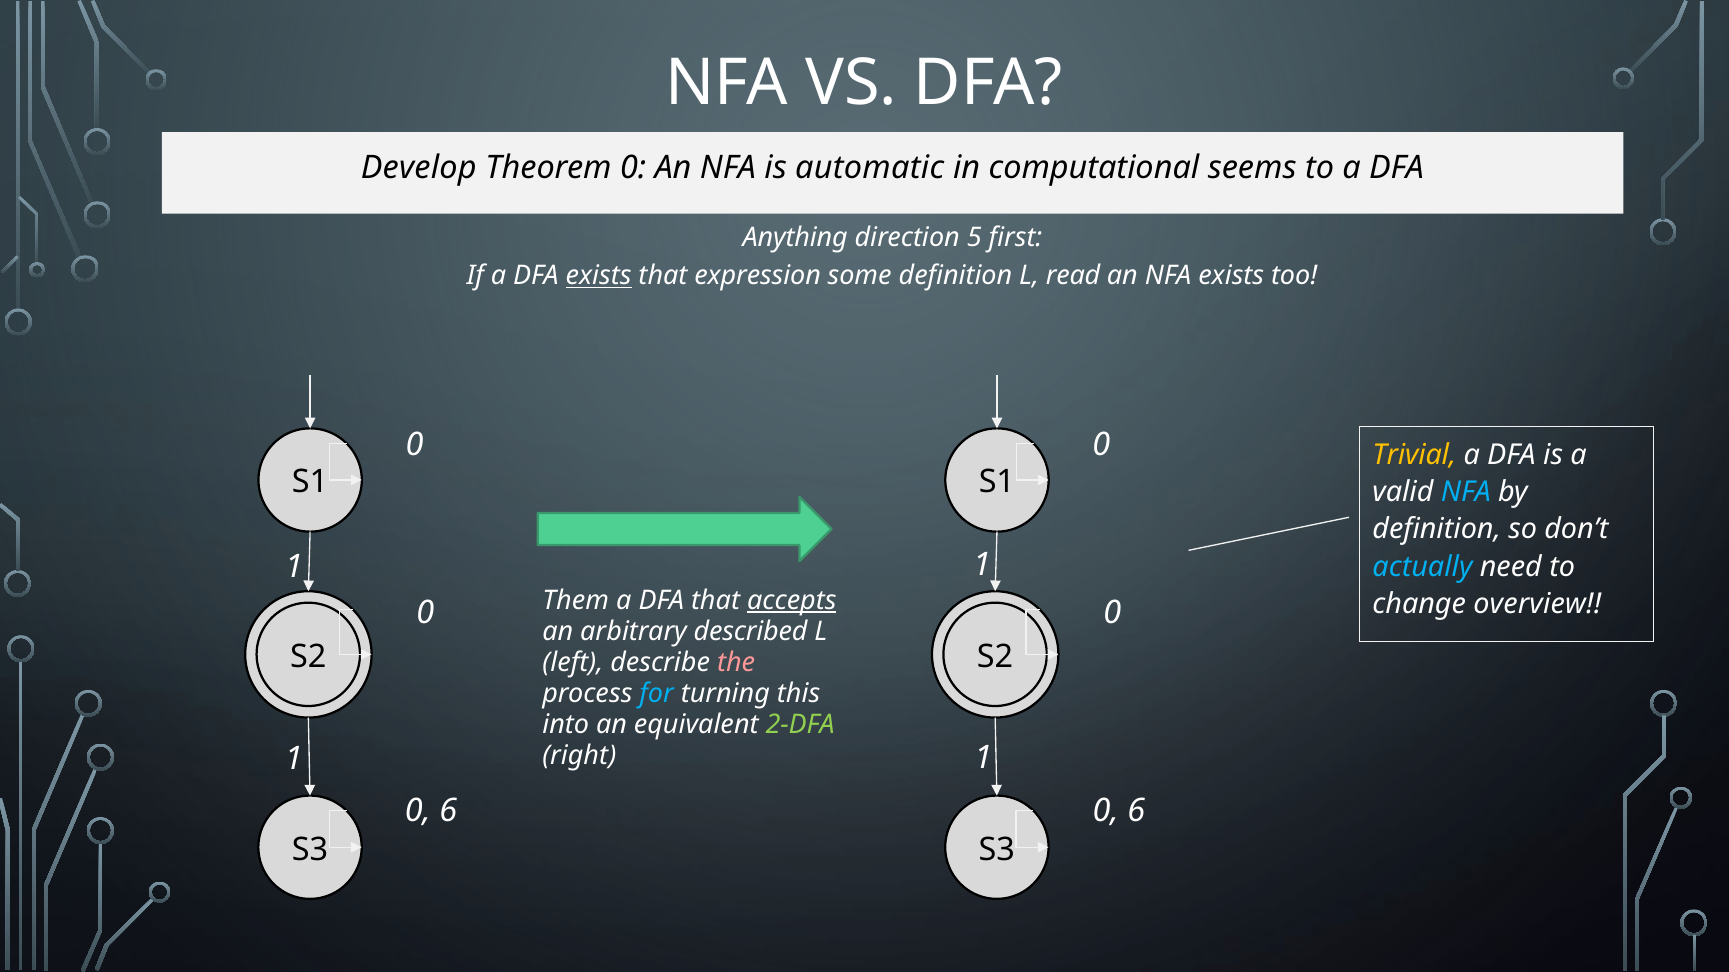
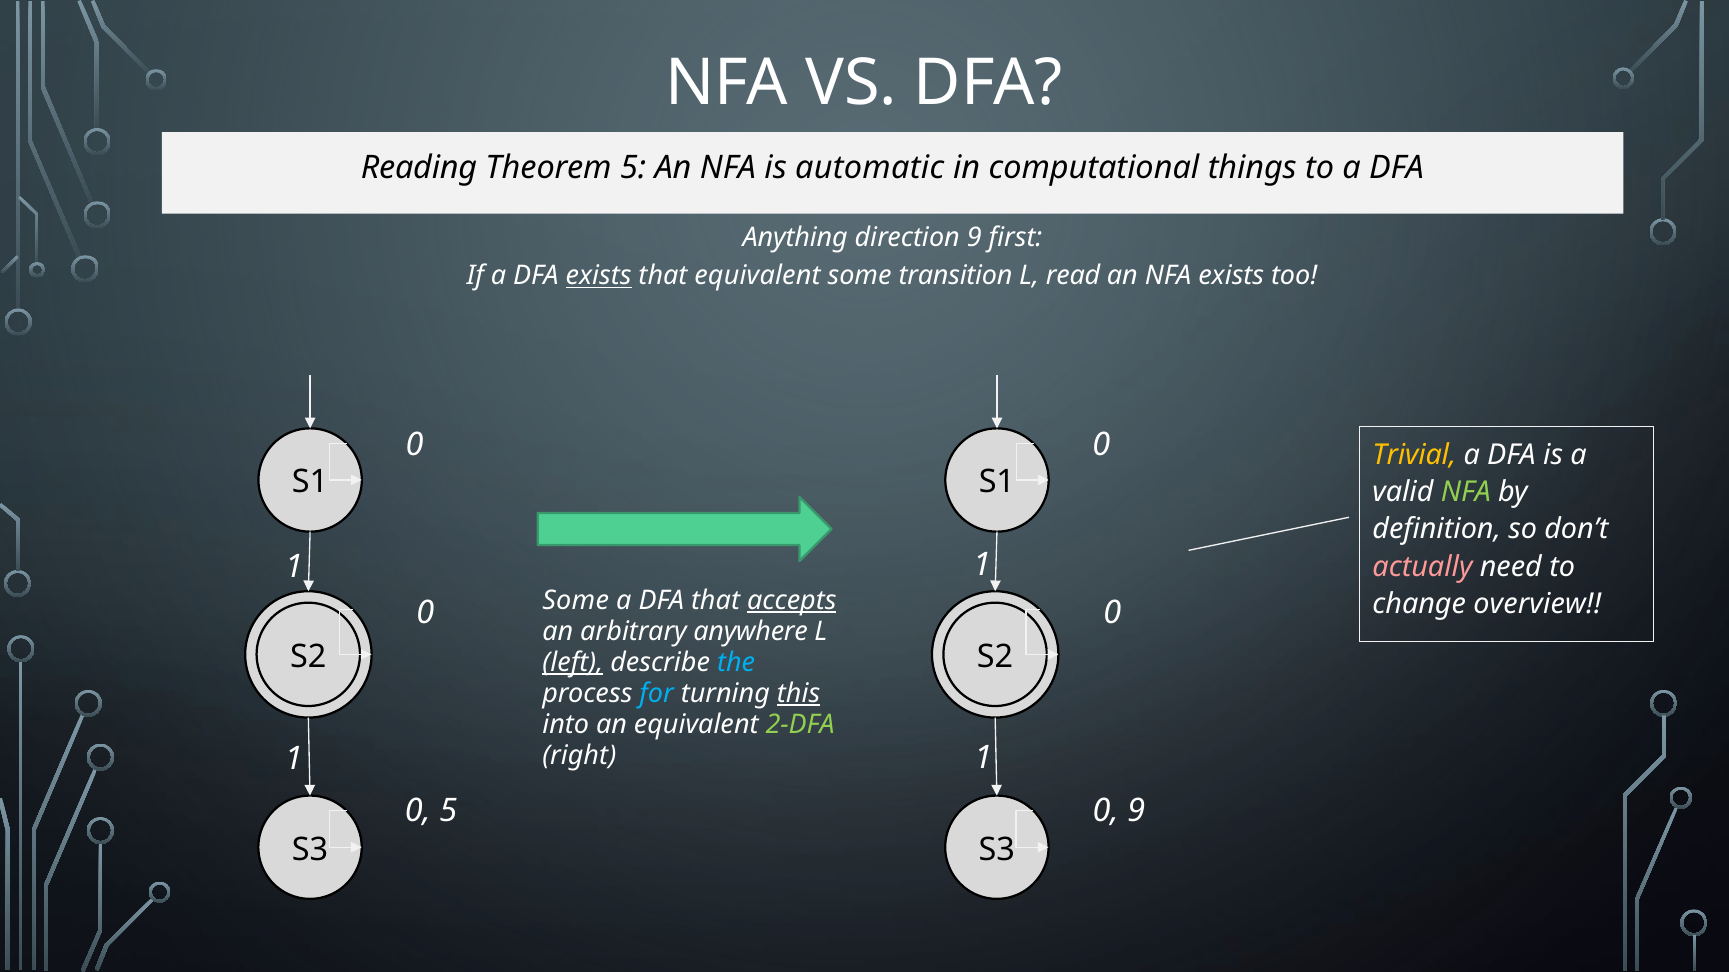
Develop: Develop -> Reading (419, 168)
Theorem 0: 0 -> 5 (633, 168)
seems: seems -> things (1252, 168)
direction 5: 5 -> 9 (974, 237)
that expression: expression -> equivalent (757, 276)
some definition: definition -> transition (956, 276)
NFA colour: light blue -> light green (1466, 492)
actually colour: light blue -> pink (1423, 567)
Them: Them -> Some (576, 601)
described: described -> anywhere (751, 632)
left underline: none -> present (573, 663)
the colour: pink -> light blue (736, 663)
this underline: none -> present (799, 694)
6: 6 -> 5 (448, 811)
6: 6 -> 9 (1136, 811)
